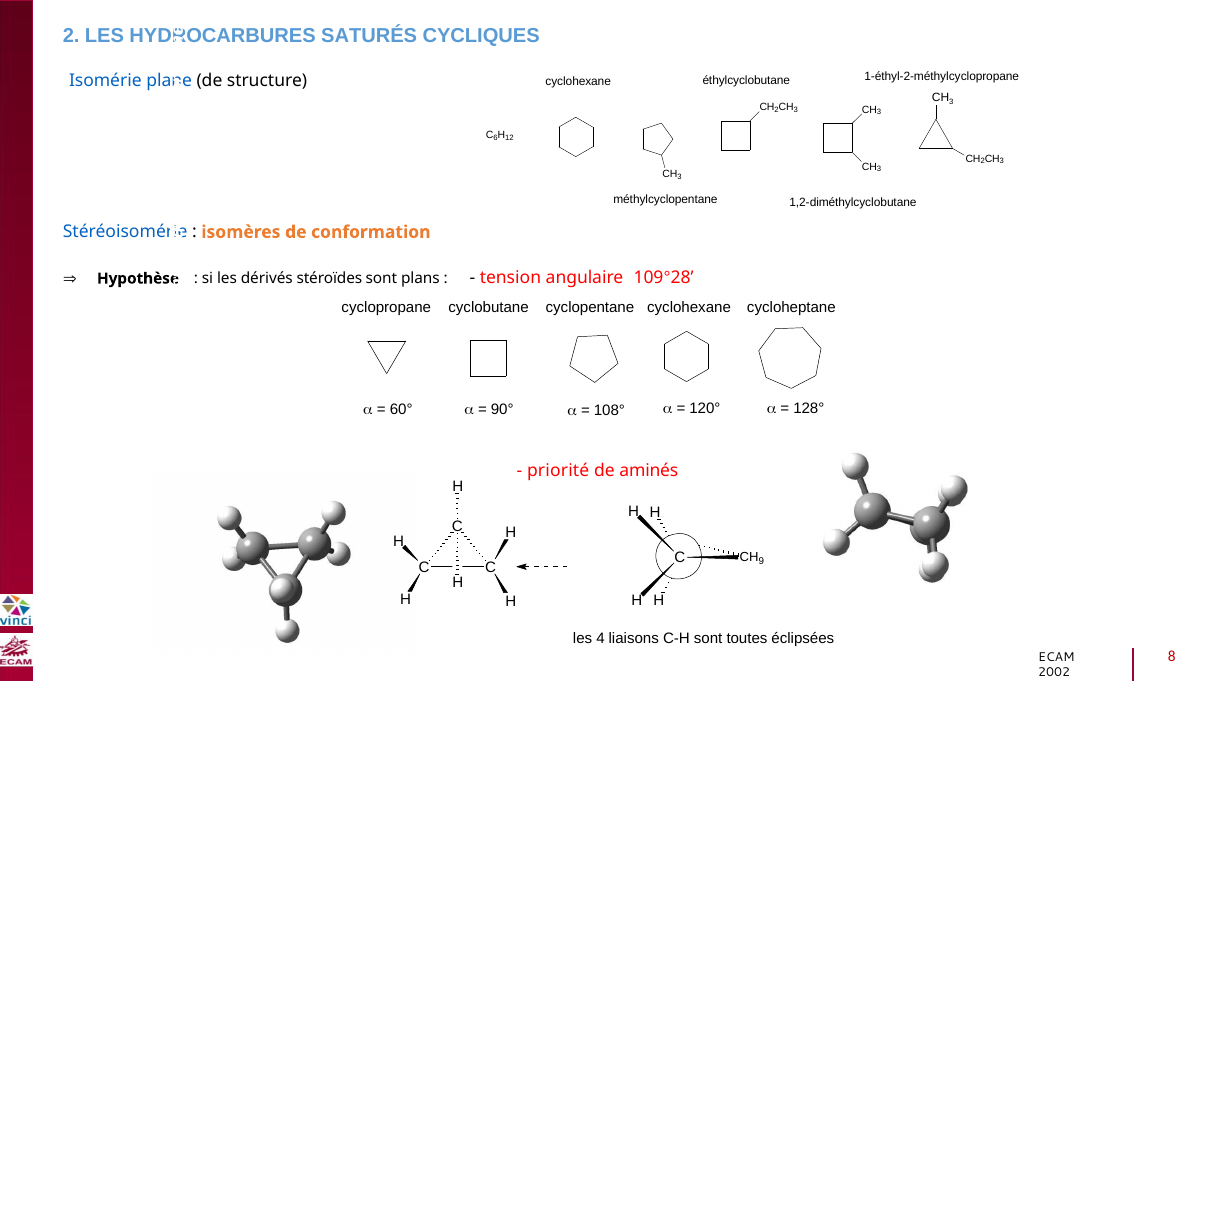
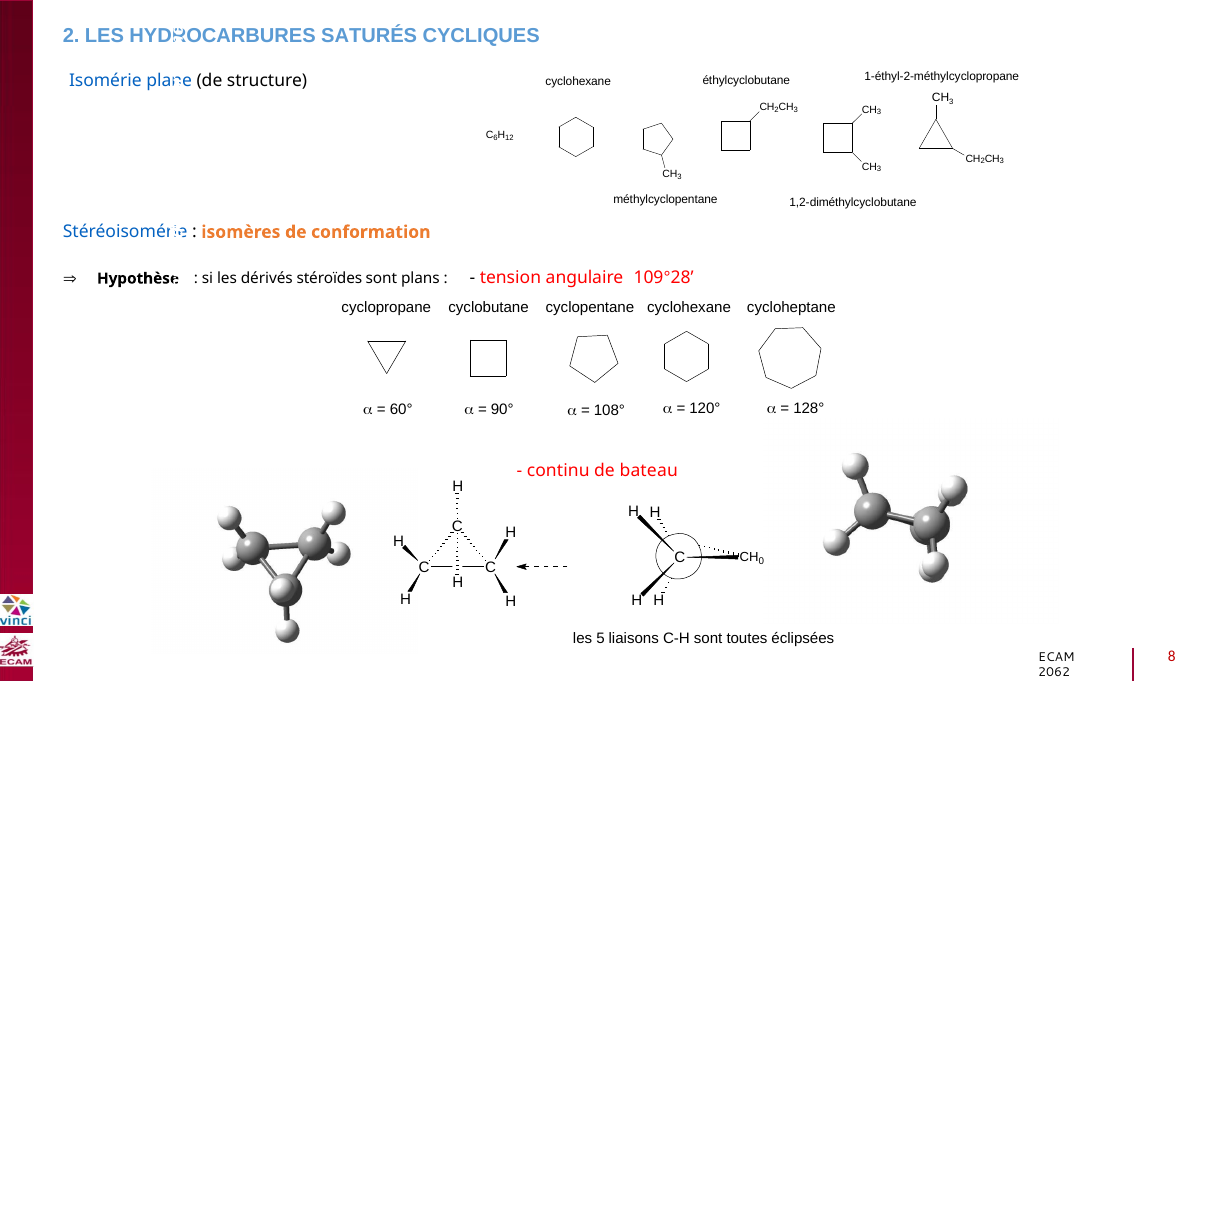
priorité: priorité -> continu (558, 471)
aminés: aminés -> bateau (649, 471)
9: 9 -> 0 (761, 561)
les 4: 4 -> 5 (600, 639)
2002: 2002 -> 2062 (1054, 672)
